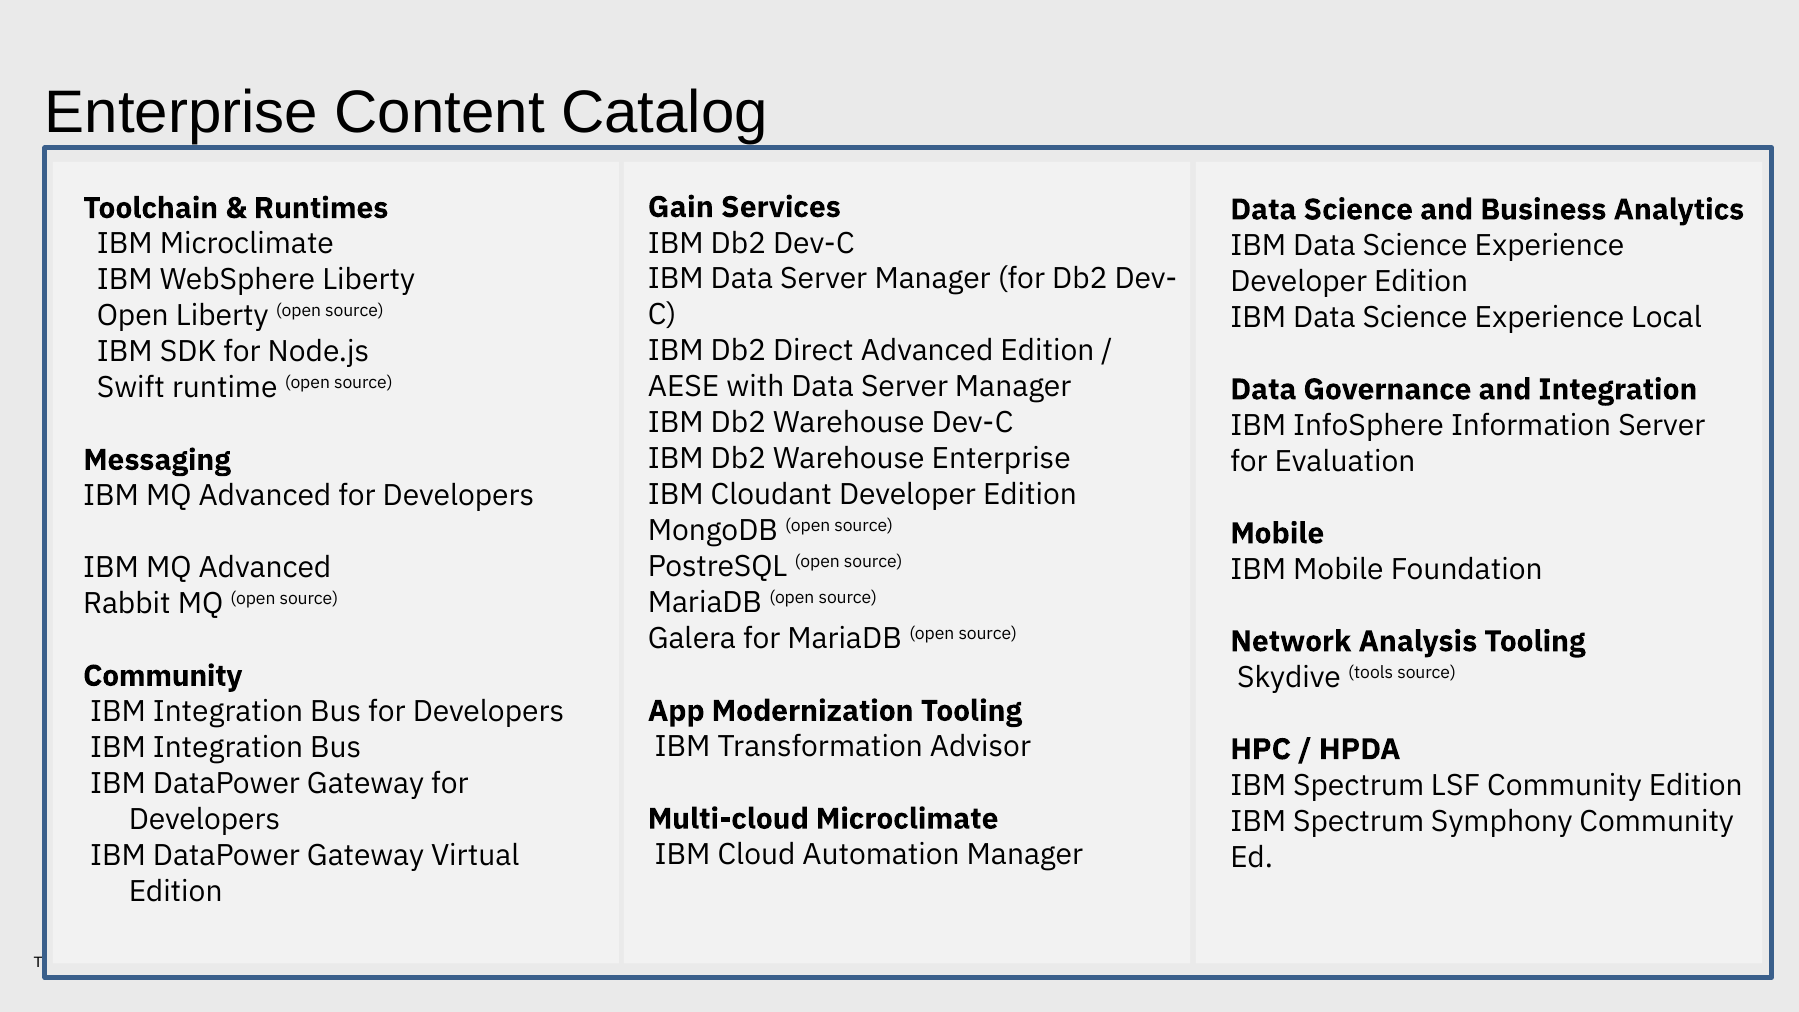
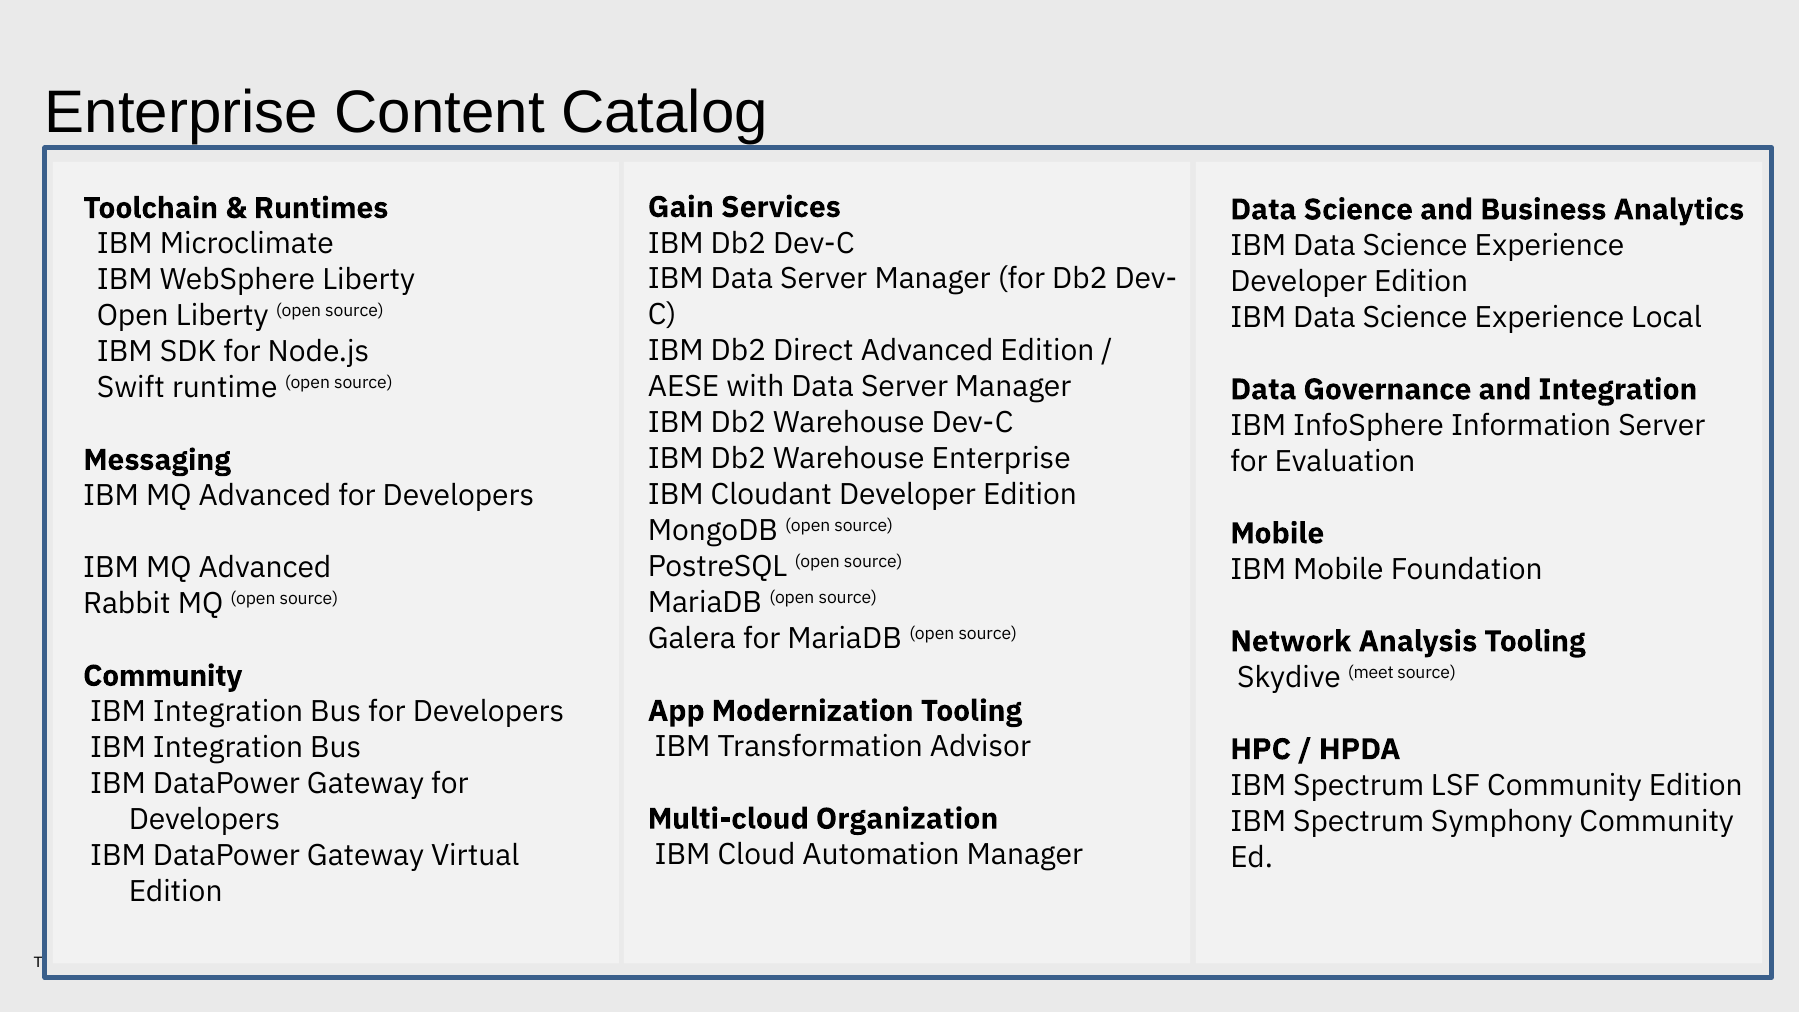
tools: tools -> meet (1371, 672)
Multi-cloud Microclimate: Microclimate -> Organization (907, 819)
